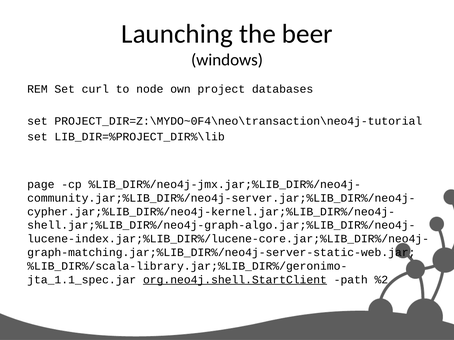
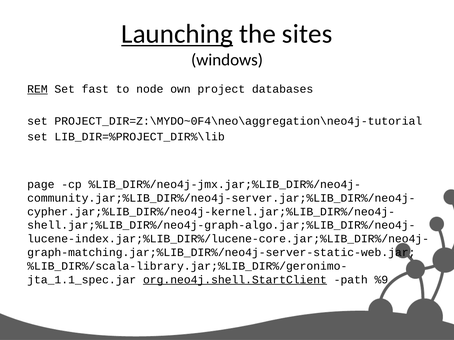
Launching underline: none -> present (177, 34)
beer: beer -> sites (307, 34)
REM underline: none -> present (37, 89)
curl: curl -> fast (95, 89)
PROJECT_DIR=Z:\MYDO~0F4\neo\transaction\neo4j-tutorial: PROJECT_DIR=Z:\MYDO~0F4\neo\transaction\neo4j-tutorial -> PROJECT_DIR=Z:\MYDO~0F4\neo\aggregation\neo4j-tutorial (238, 121)
%2: %2 -> %9 (381, 280)
